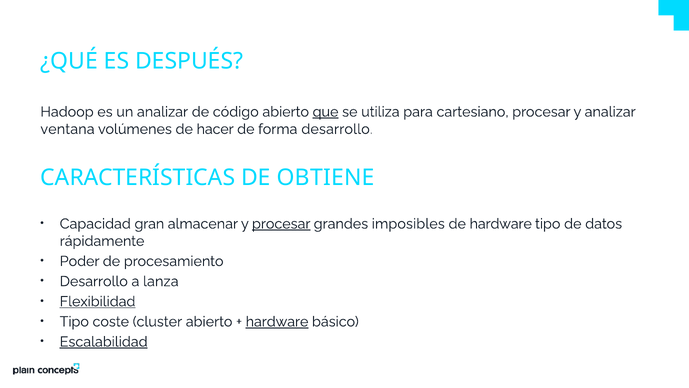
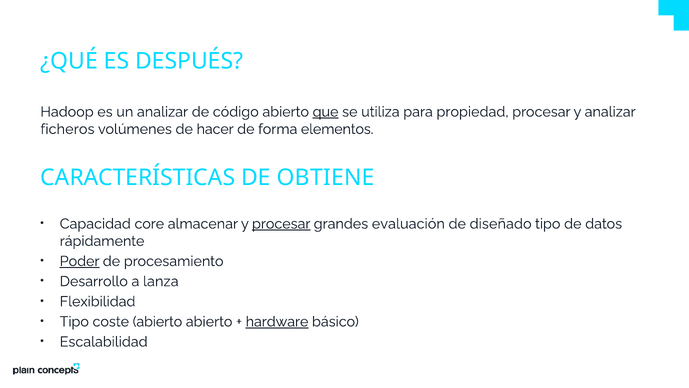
cartesiano: cartesiano -> propiedad (473, 112)
ventana: ventana -> ficheros (67, 129)
forma desarrollo: desarrollo -> elementos (337, 129)
gran: gran -> core (149, 224)
imposibles: imposibles -> evaluación (408, 224)
de hardware: hardware -> diseñado (501, 224)
Poder underline: none -> present (80, 261)
Flexibilidad underline: present -> none (98, 301)
coste cluster: cluster -> abierto (157, 321)
Escalabilidad underline: present -> none (104, 341)
